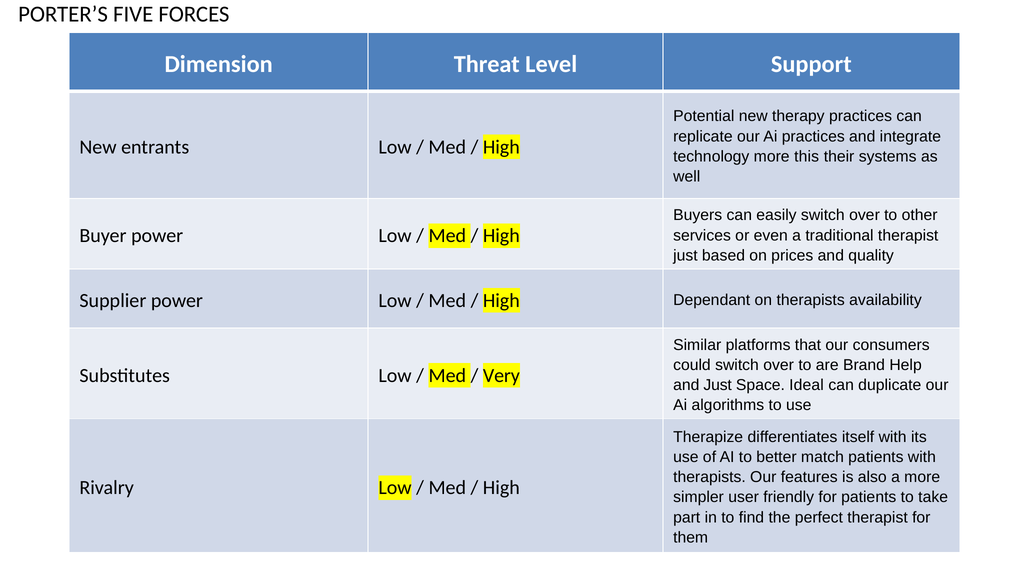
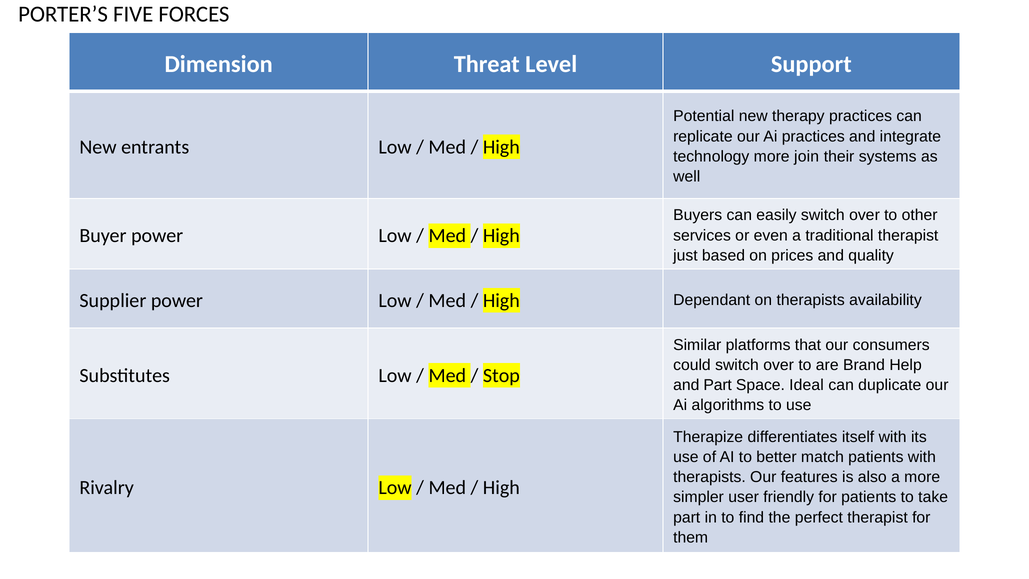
this: this -> join (807, 156)
Very: Very -> Stop (501, 375)
and Just: Just -> Part (718, 385)
